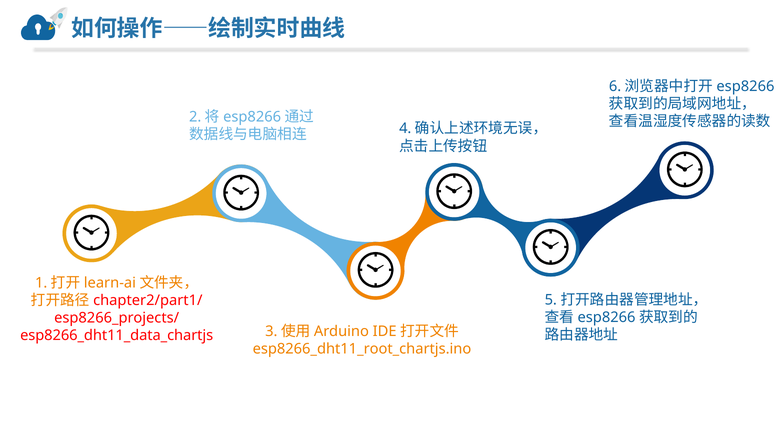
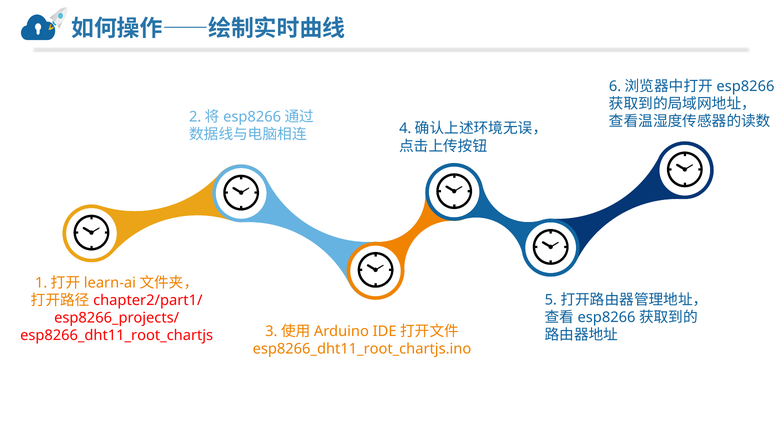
esp8266_dht11_data_chartjs: esp8266_dht11_data_chartjs -> esp8266_dht11_root_chartjs (117, 336)
